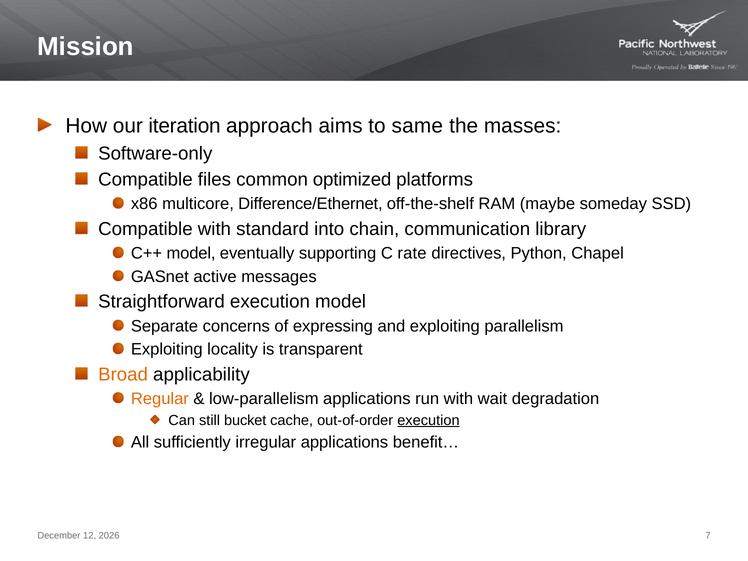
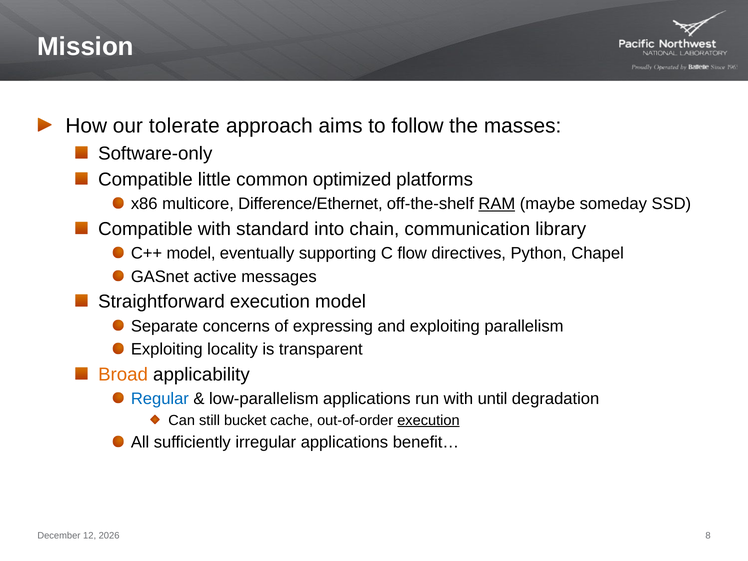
iteration: iteration -> tolerate (184, 126)
same: same -> follow (418, 126)
files: files -> little (214, 180)
RAM underline: none -> present (497, 204)
rate: rate -> flow (412, 253)
Regular colour: orange -> blue (160, 399)
wait: wait -> until (493, 399)
7: 7 -> 8 (708, 536)
